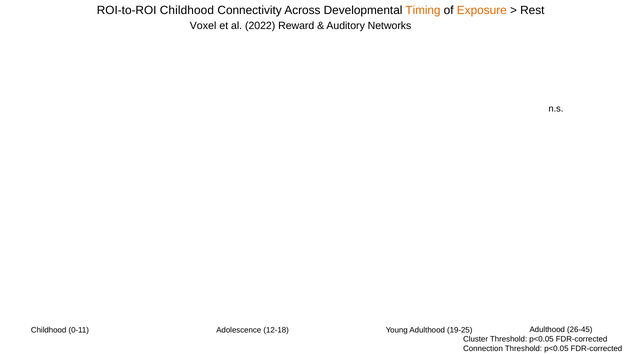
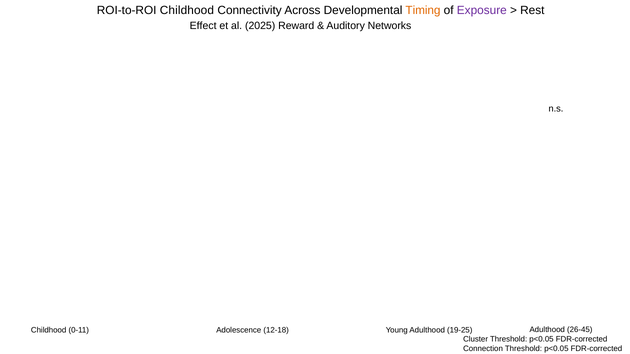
Exposure colour: orange -> purple (482, 10)
Voxel: Voxel -> Effect (203, 26)
2022: 2022 -> 2025 (260, 26)
